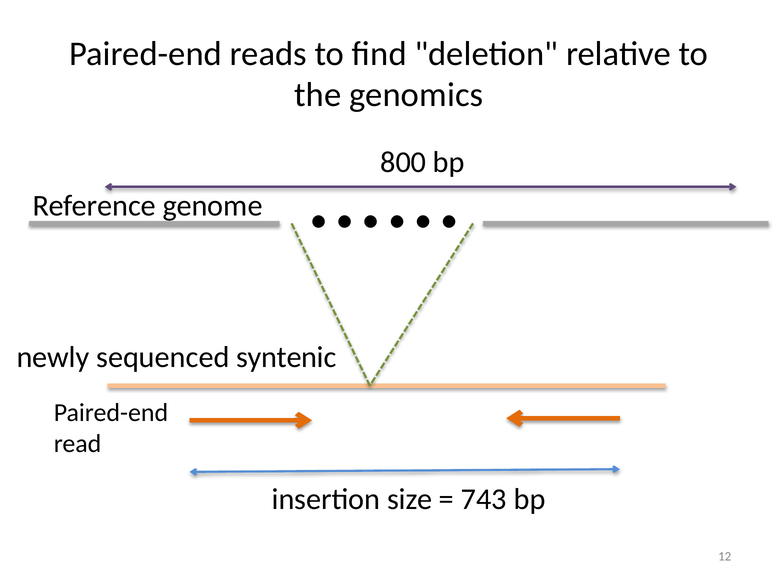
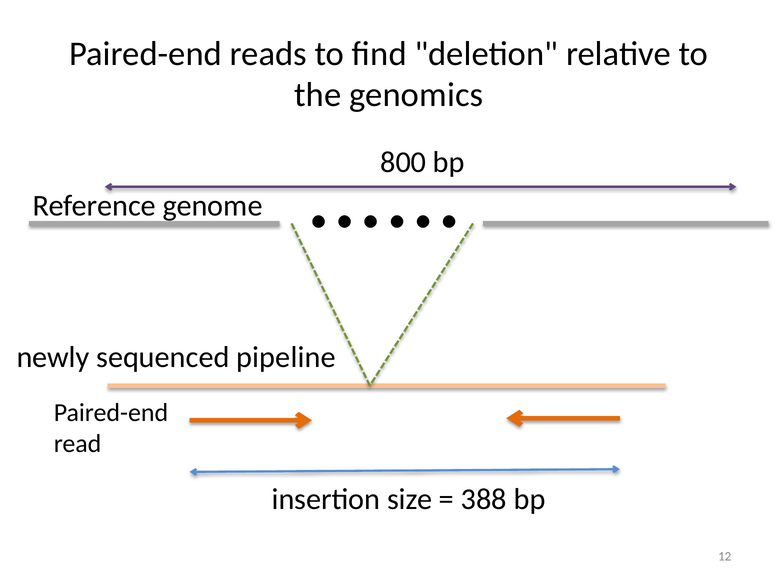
syntenic: syntenic -> pipeline (286, 357)
743: 743 -> 388 (484, 500)
